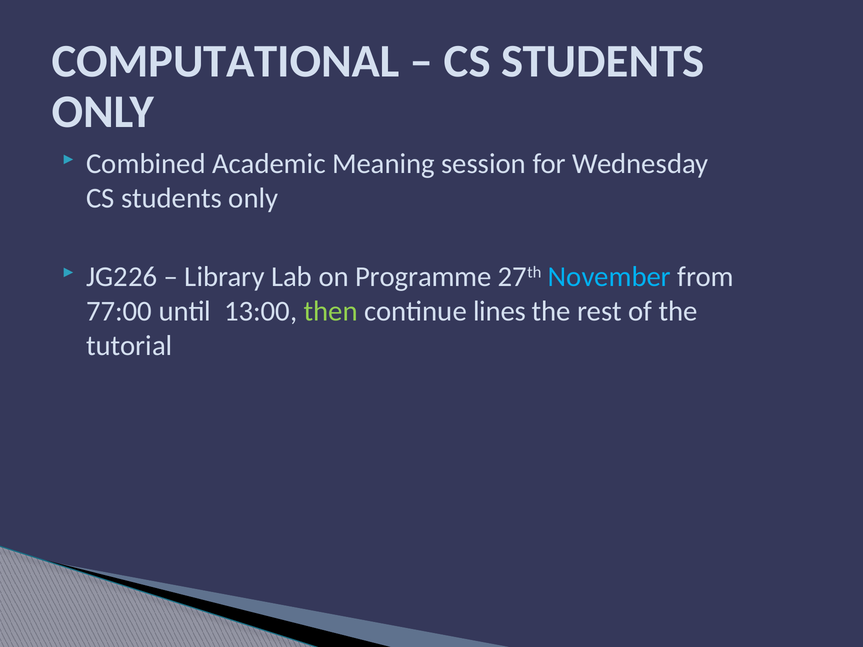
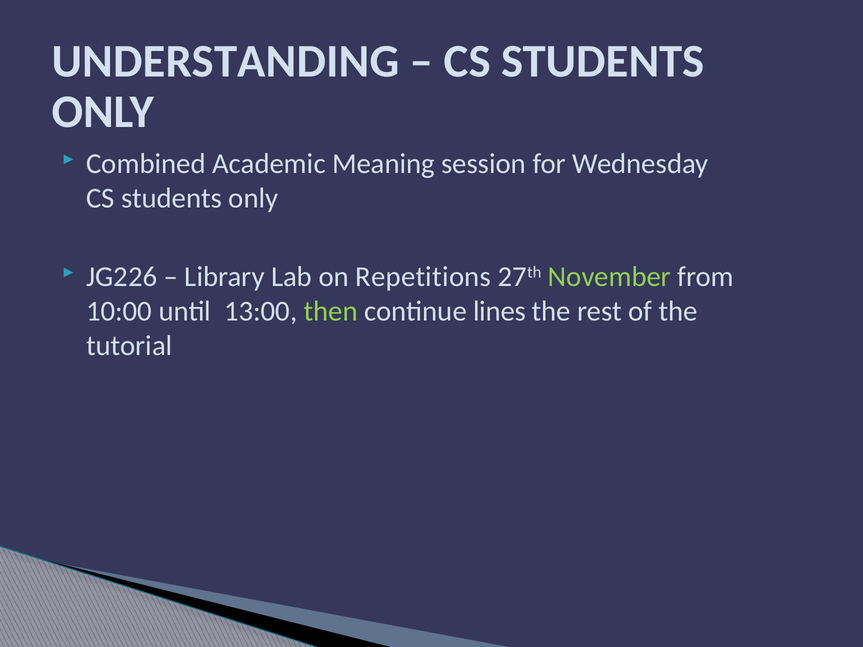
COMPUTATIONAL: COMPUTATIONAL -> UNDERSTANDING (225, 61)
Programme: Programme -> Repetitions (423, 277)
November colour: light blue -> light green (609, 277)
77:00: 77:00 -> 10:00 (119, 311)
